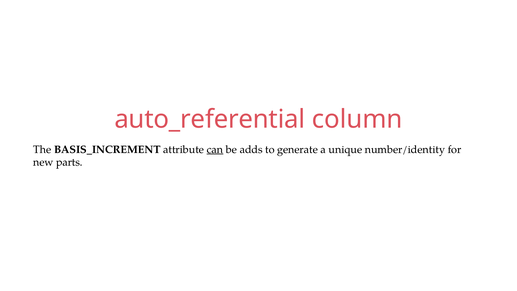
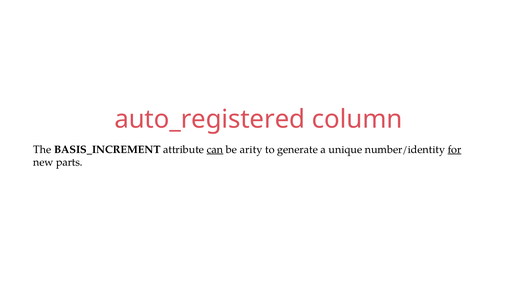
auto_referential: auto_referential -> auto_registered (210, 119)
adds: adds -> arity (251, 149)
for underline: none -> present (455, 149)
